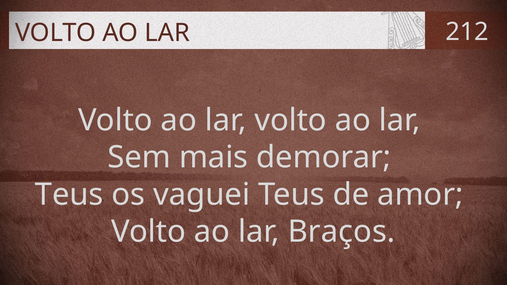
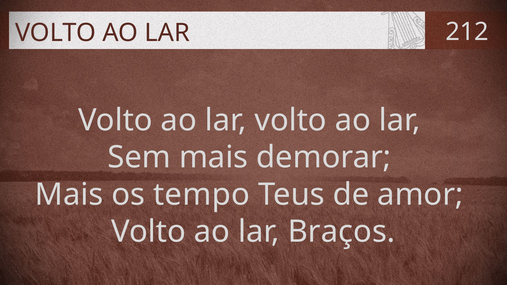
Teus: Teus -> Mais (69, 195)
vaguei: vaguei -> tempo (201, 195)
